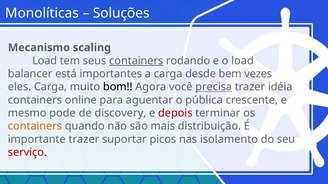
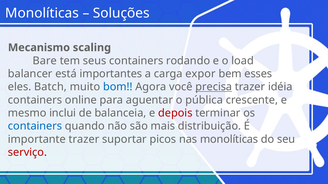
Load: Load -> Bare (45, 61)
containers underline: present -> none (136, 61)
desde: desde -> expor (201, 74)
vezes: vezes -> esses (258, 74)
eles Carga: Carga -> Batch (51, 87)
bom colour: black -> blue (118, 87)
pode: pode -> inclui (63, 113)
discovery: discovery -> balanceia (120, 113)
containers colour: orange -> blue (35, 126)
nas isolamento: isolamento -> monolíticas (229, 140)
